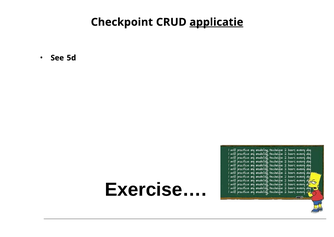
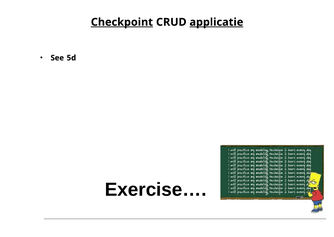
Checkpoint underline: none -> present (122, 22)
